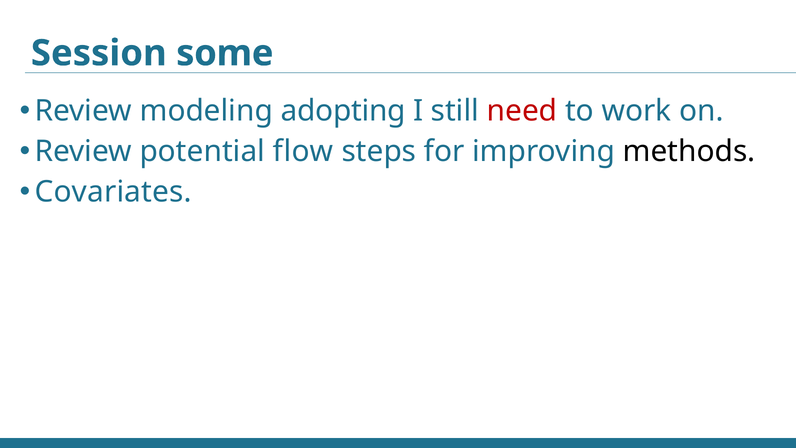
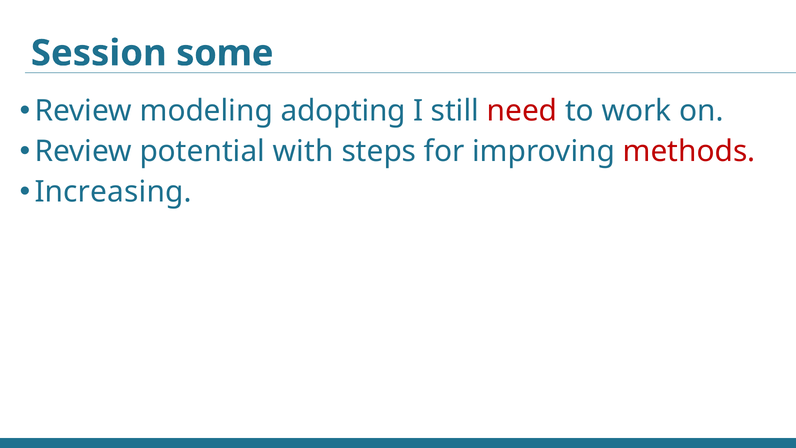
flow: flow -> with (303, 151)
methods colour: black -> red (689, 151)
Covariates: Covariates -> Increasing (113, 192)
